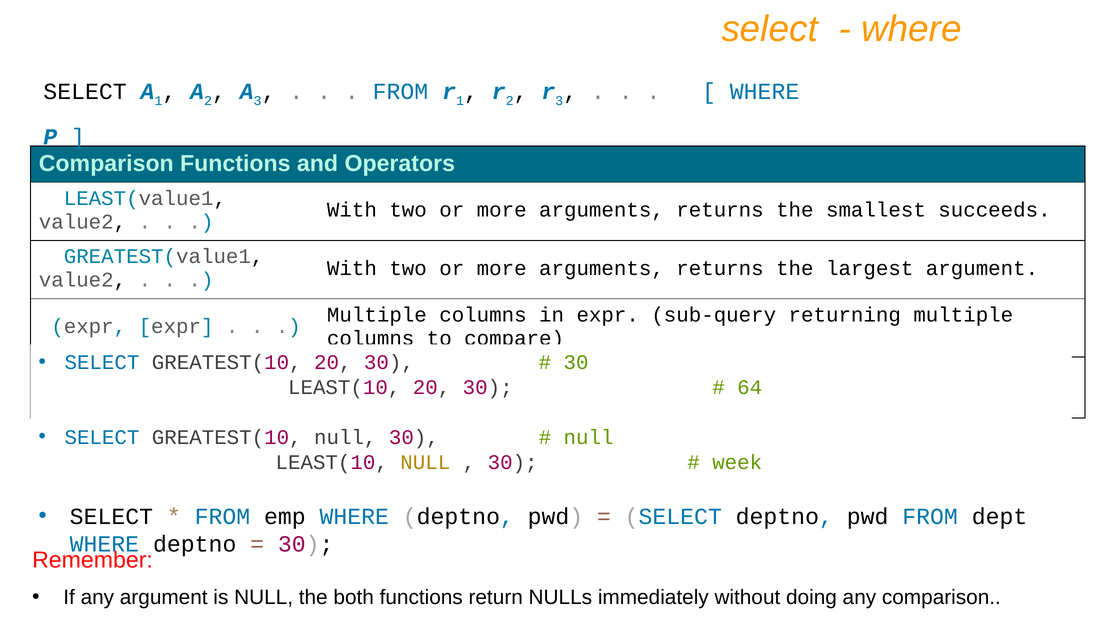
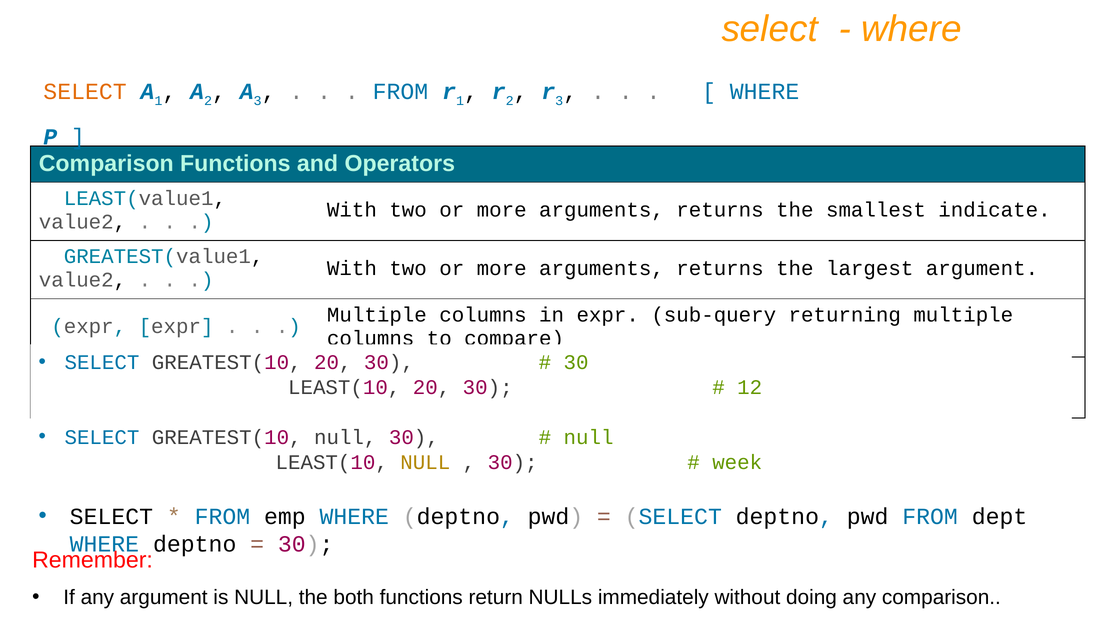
SELECT colour: black -> orange (85, 92)
succeeds: succeeds -> indicate (994, 210)
64: 64 -> 12 (750, 387)
